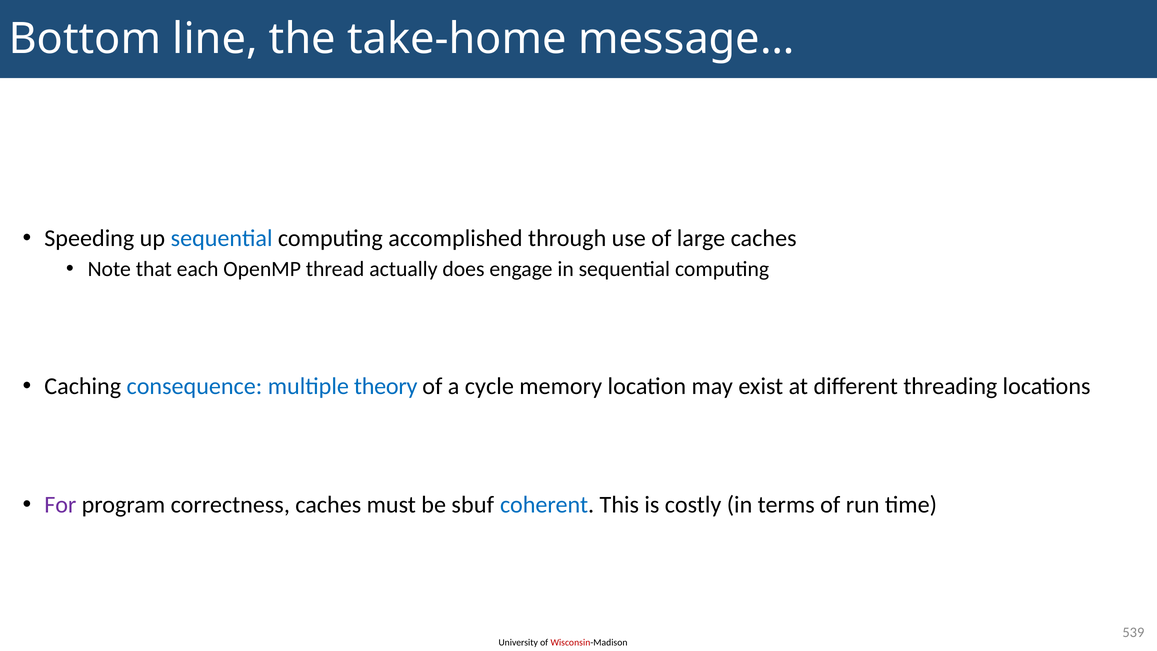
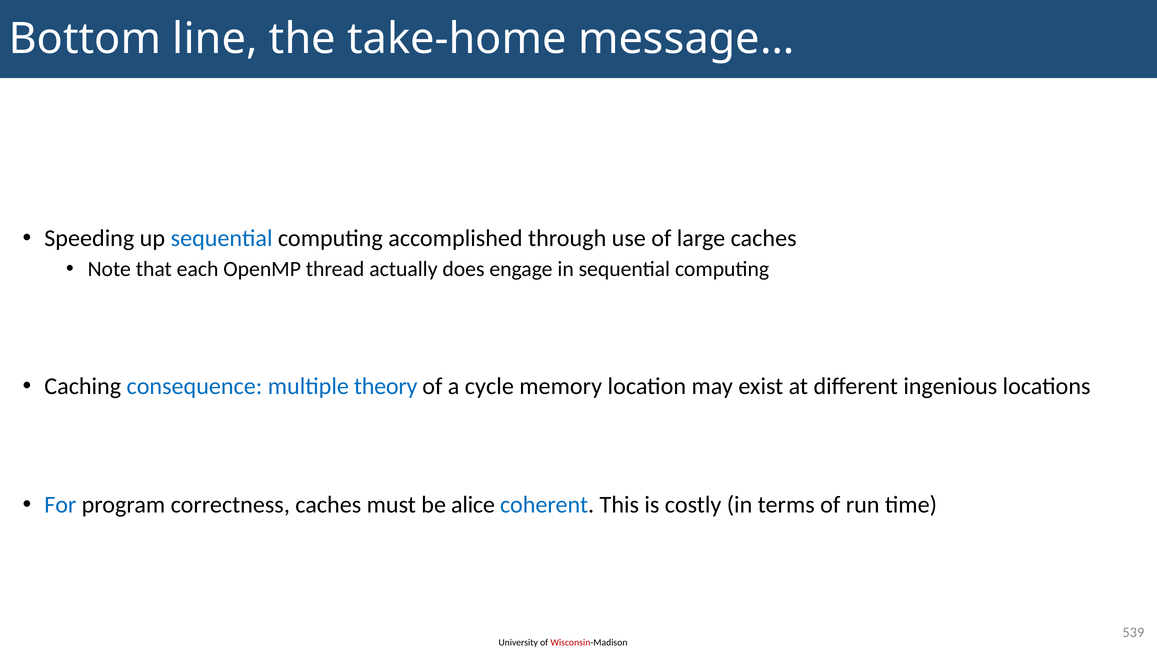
threading: threading -> ingenious (950, 386)
For colour: purple -> blue (60, 505)
sbuf: sbuf -> alice (473, 505)
